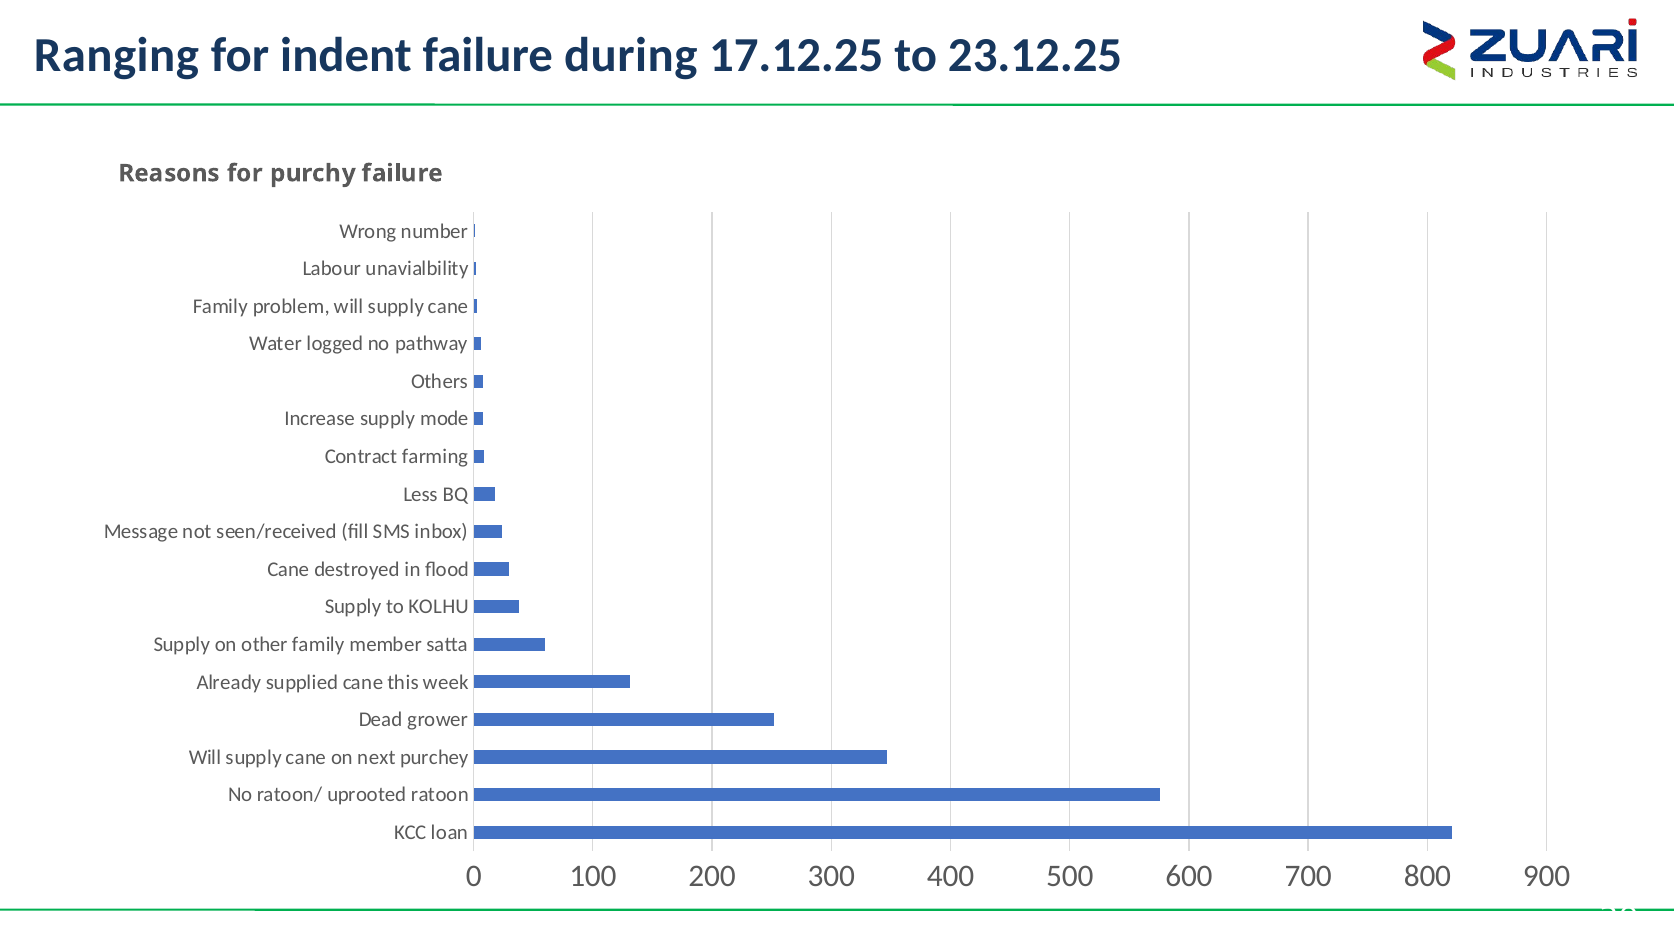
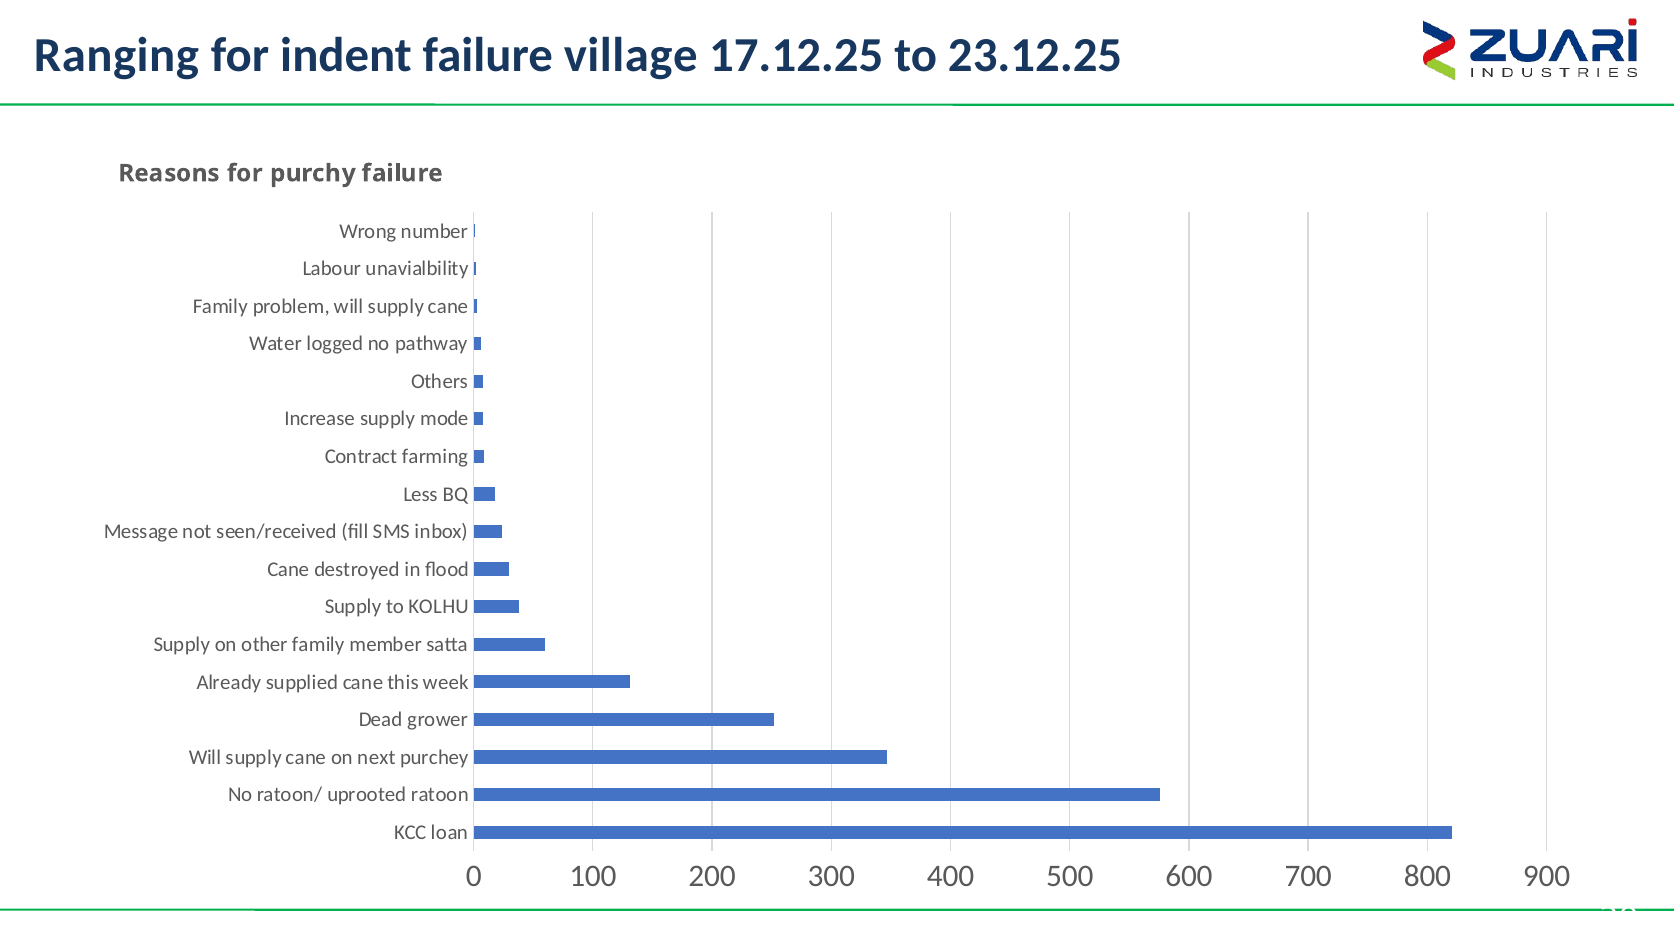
during: during -> village (631, 56)
